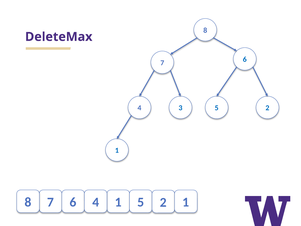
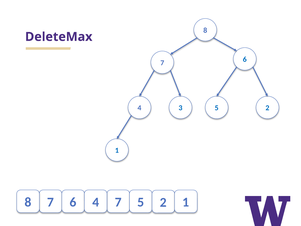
6 1: 1 -> 7 (118, 202)
